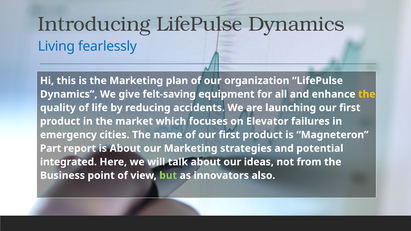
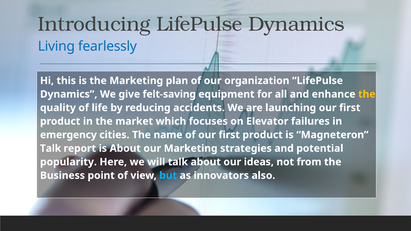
Part: Part -> Talk (51, 148)
integrated: integrated -> popularity (68, 162)
but colour: light green -> light blue (168, 176)
